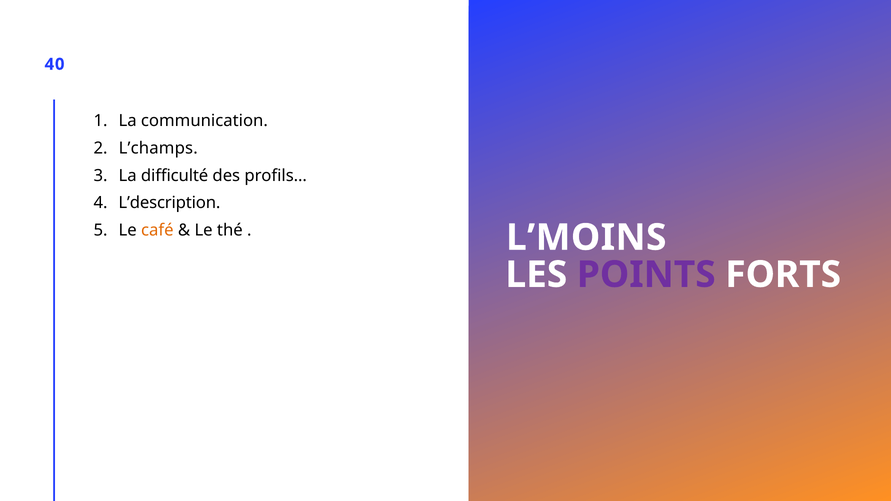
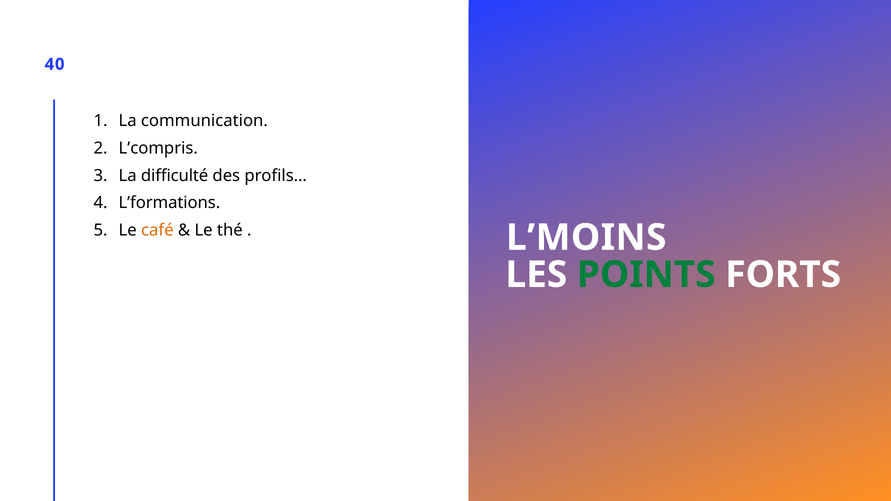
L’champs: L’champs -> L’compris (158, 148)
L’description: L’description -> L’formations (169, 203)
POINTS colour: purple -> green (646, 275)
